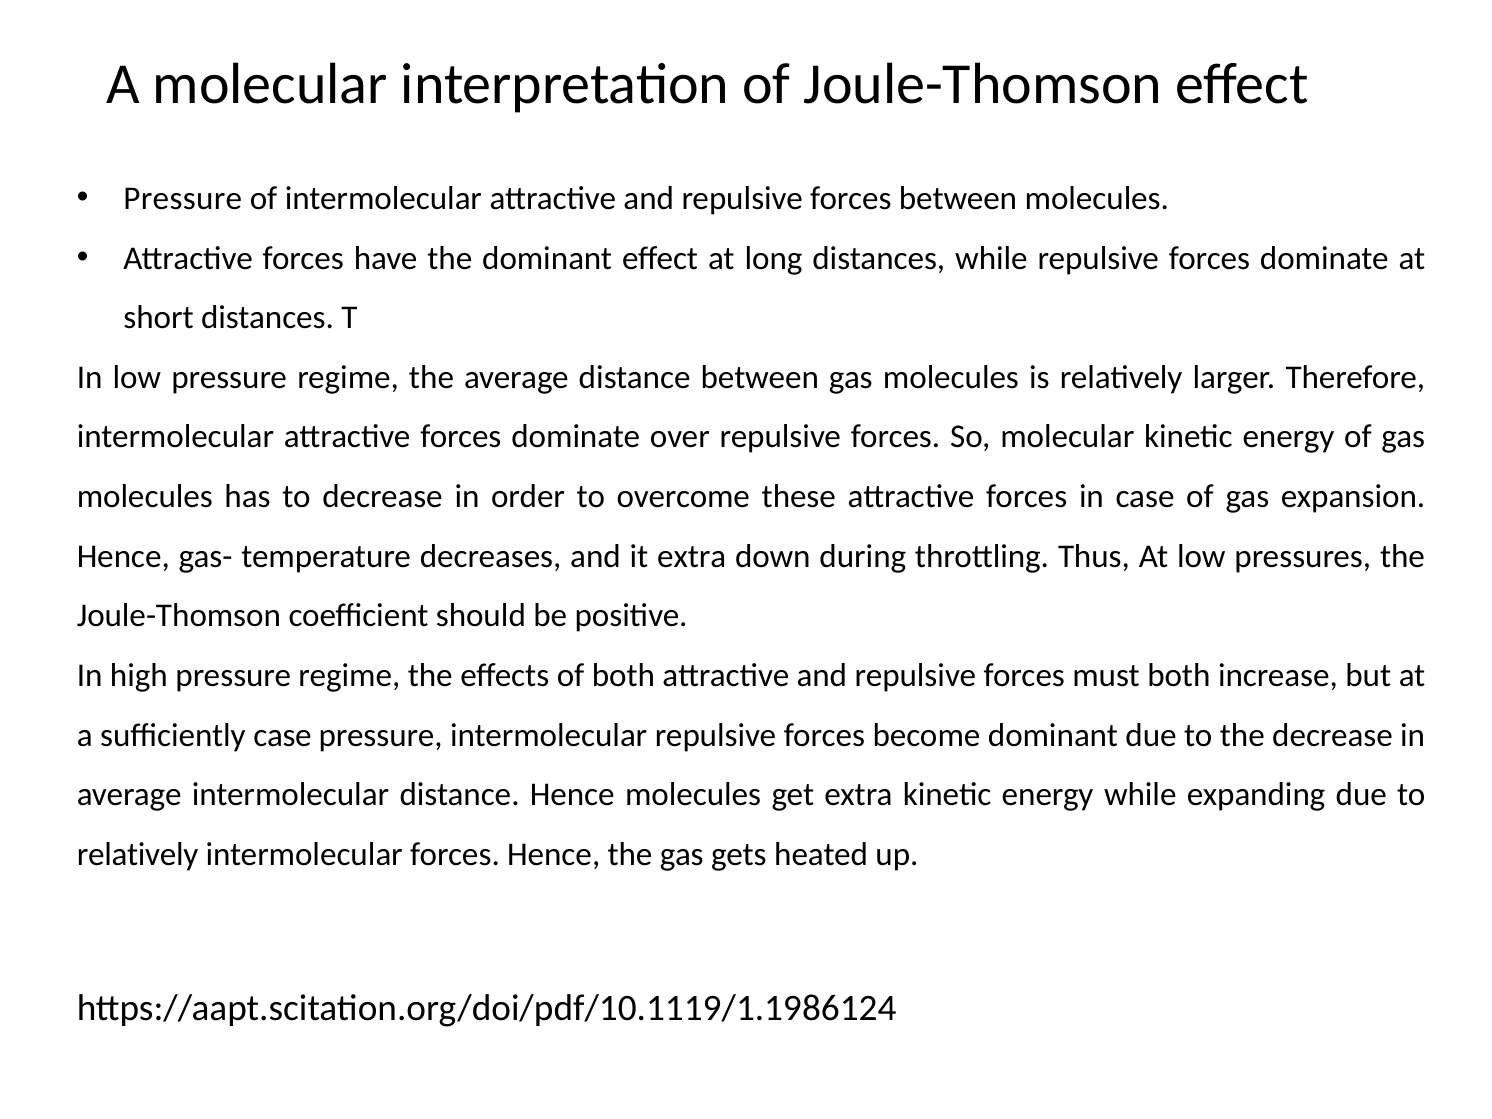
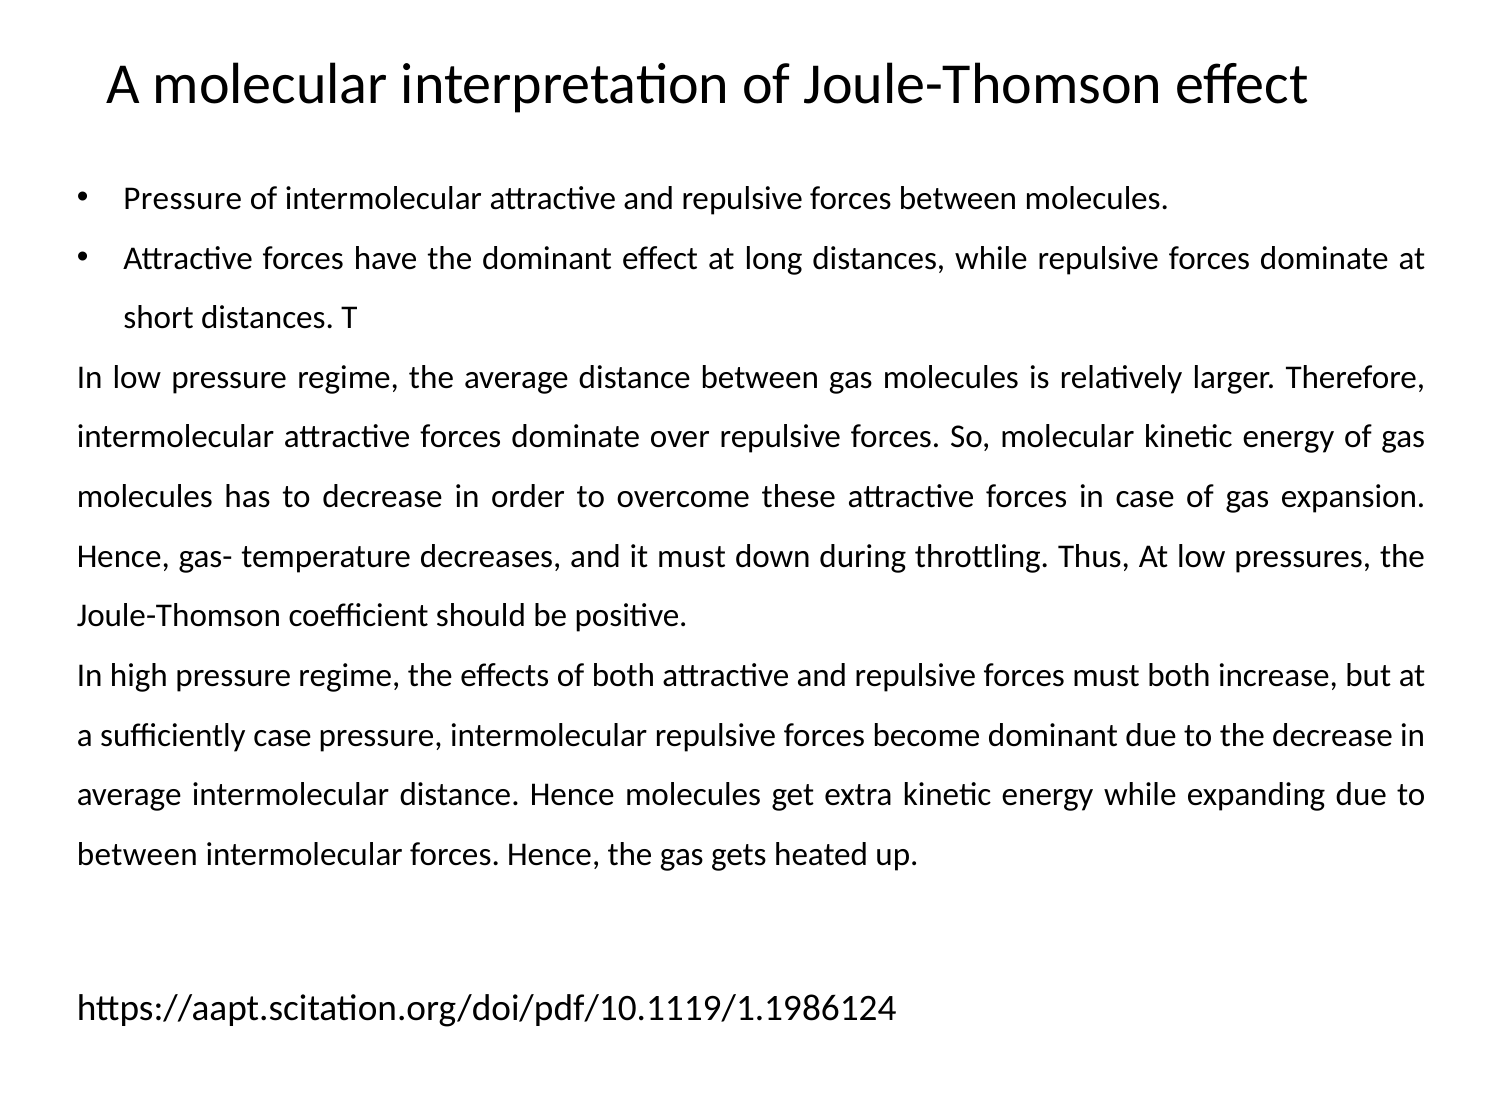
it extra: extra -> must (692, 556)
relatively: relatively -> between (137, 854)
